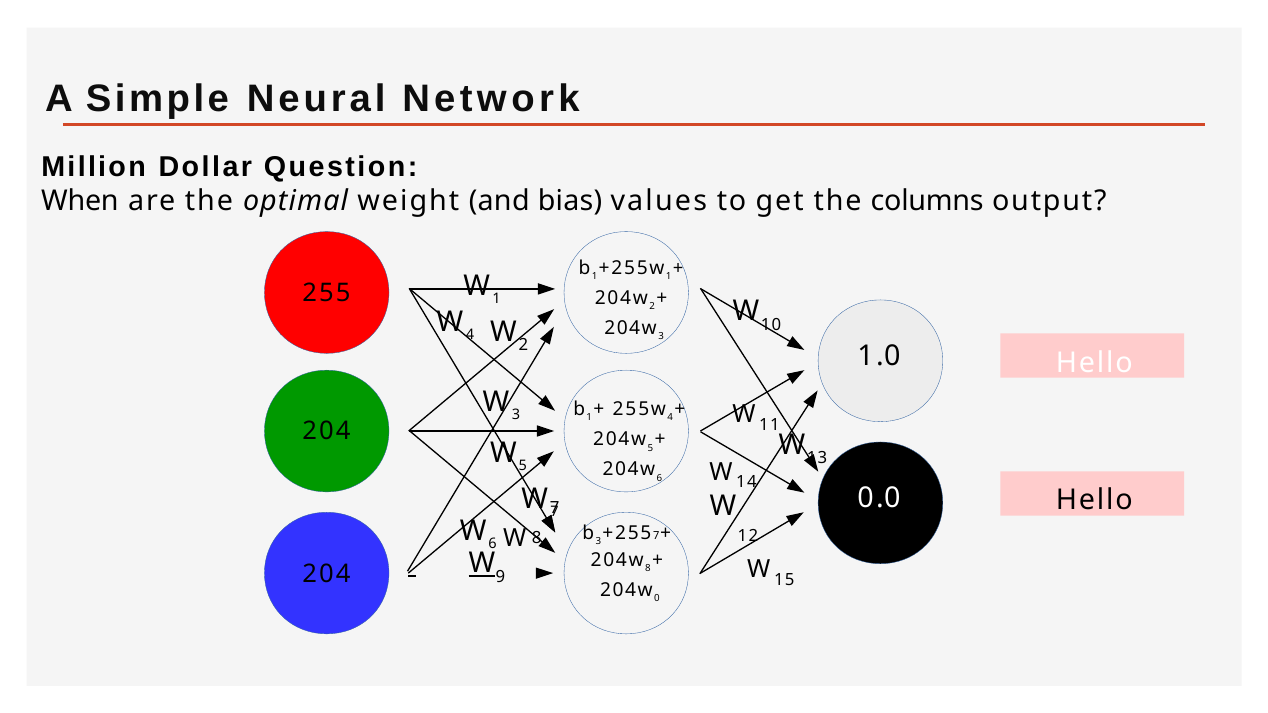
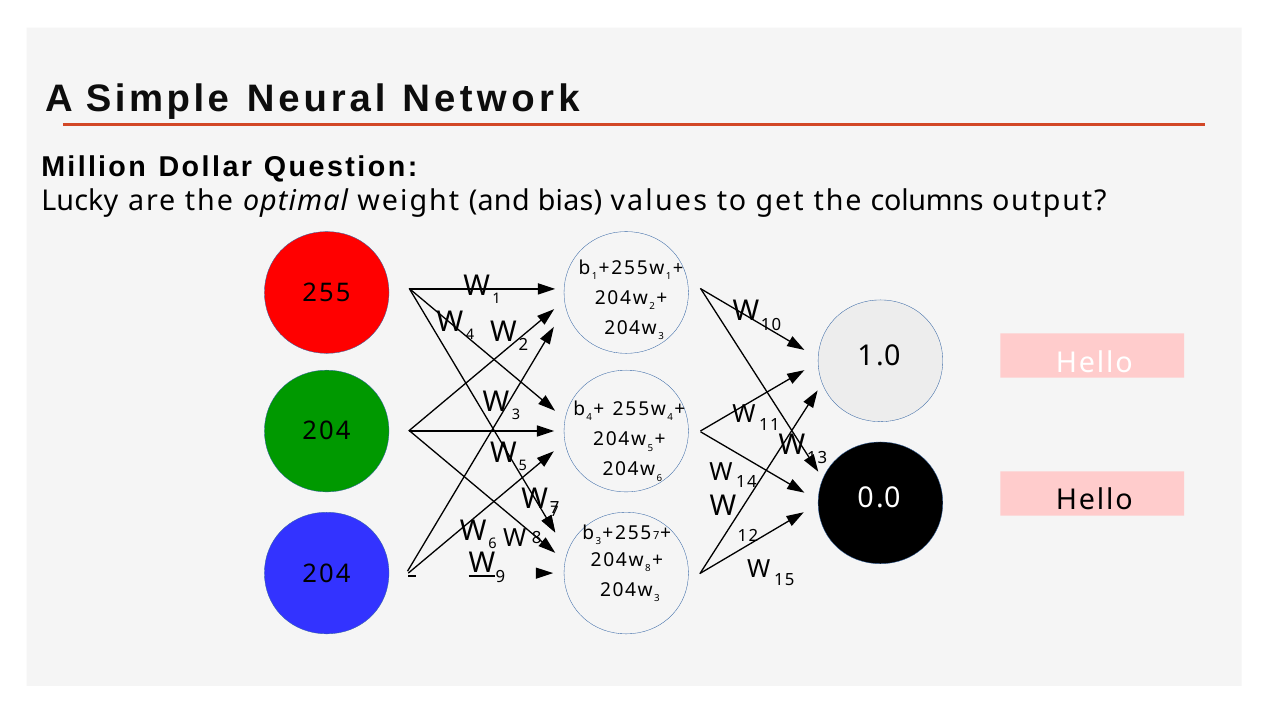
When: When -> Lucky (80, 201)
1: 1 -> 4 (589, 418)
0: 0 -> 3 (657, 599)
